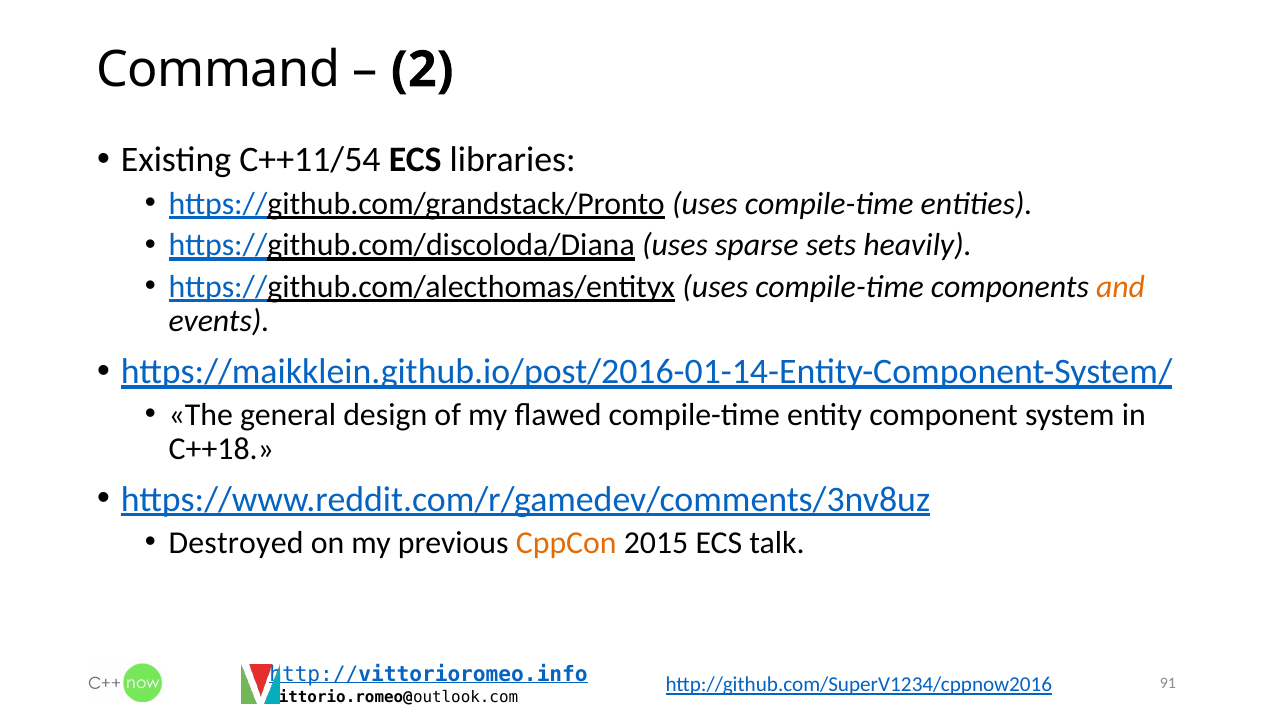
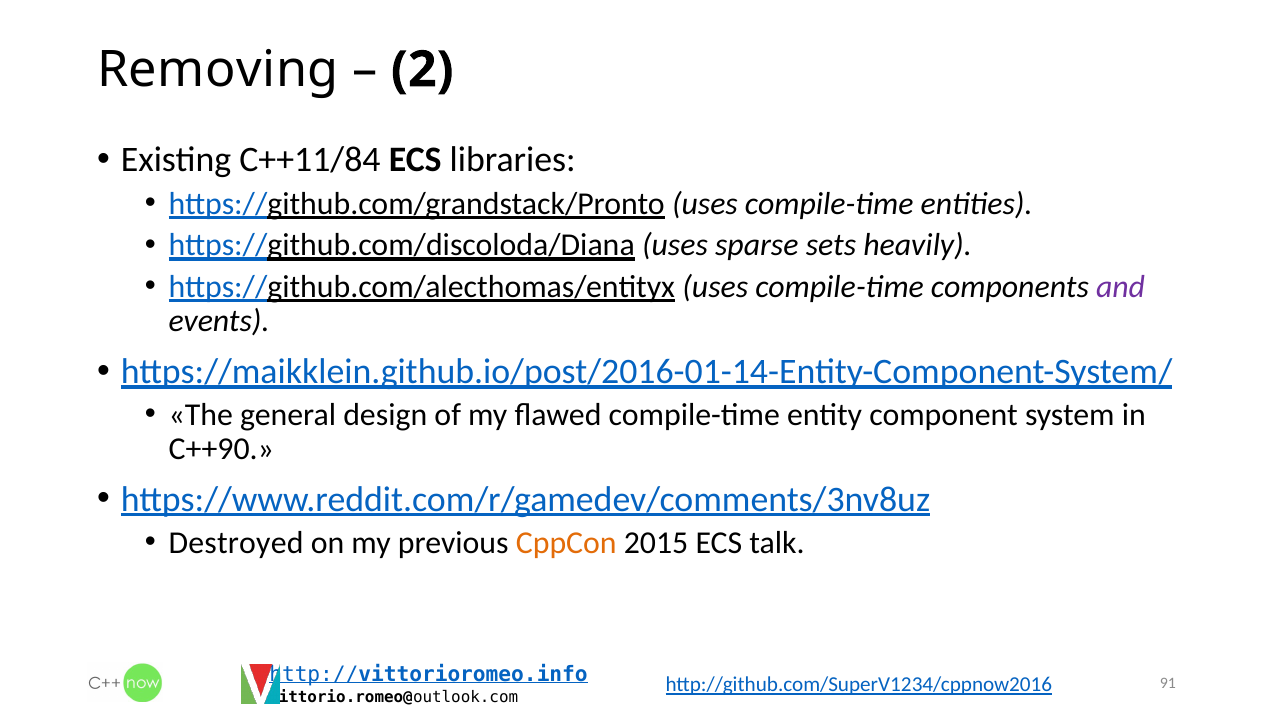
Command: Command -> Removing (218, 70)
C++11/54: C++11/54 -> C++11/84 (310, 160)
and colour: orange -> purple (1121, 287)
C++18: C++18 -> C++90 (221, 449)
